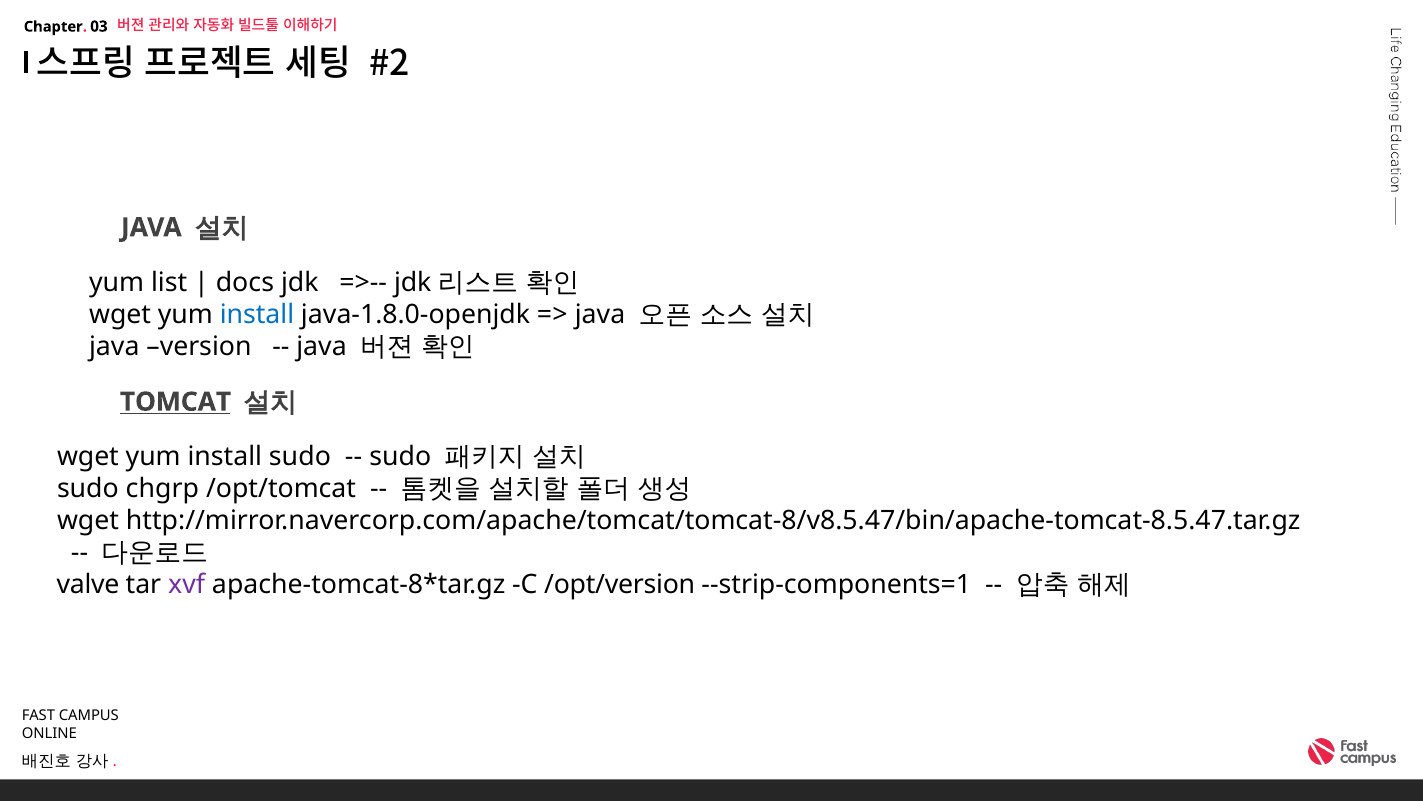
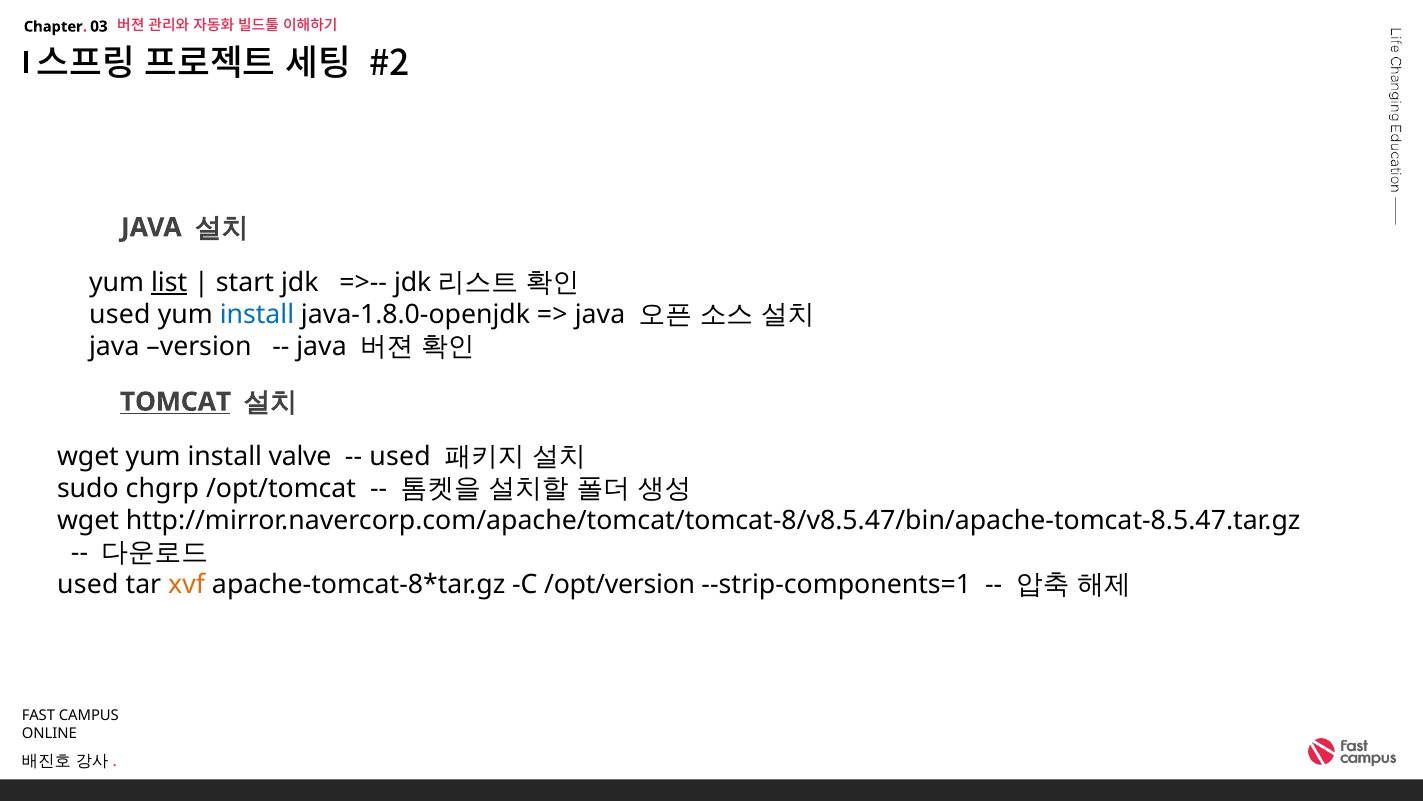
list underline: none -> present (169, 282)
docs: docs -> start (245, 282)
wget: wget -> used (120, 314)
install sudo: sudo -> valve (300, 456)
sudo: sudo -> used (400, 456)
valve: valve -> used (88, 584)
xvf colour: purple -> orange (187, 584)
